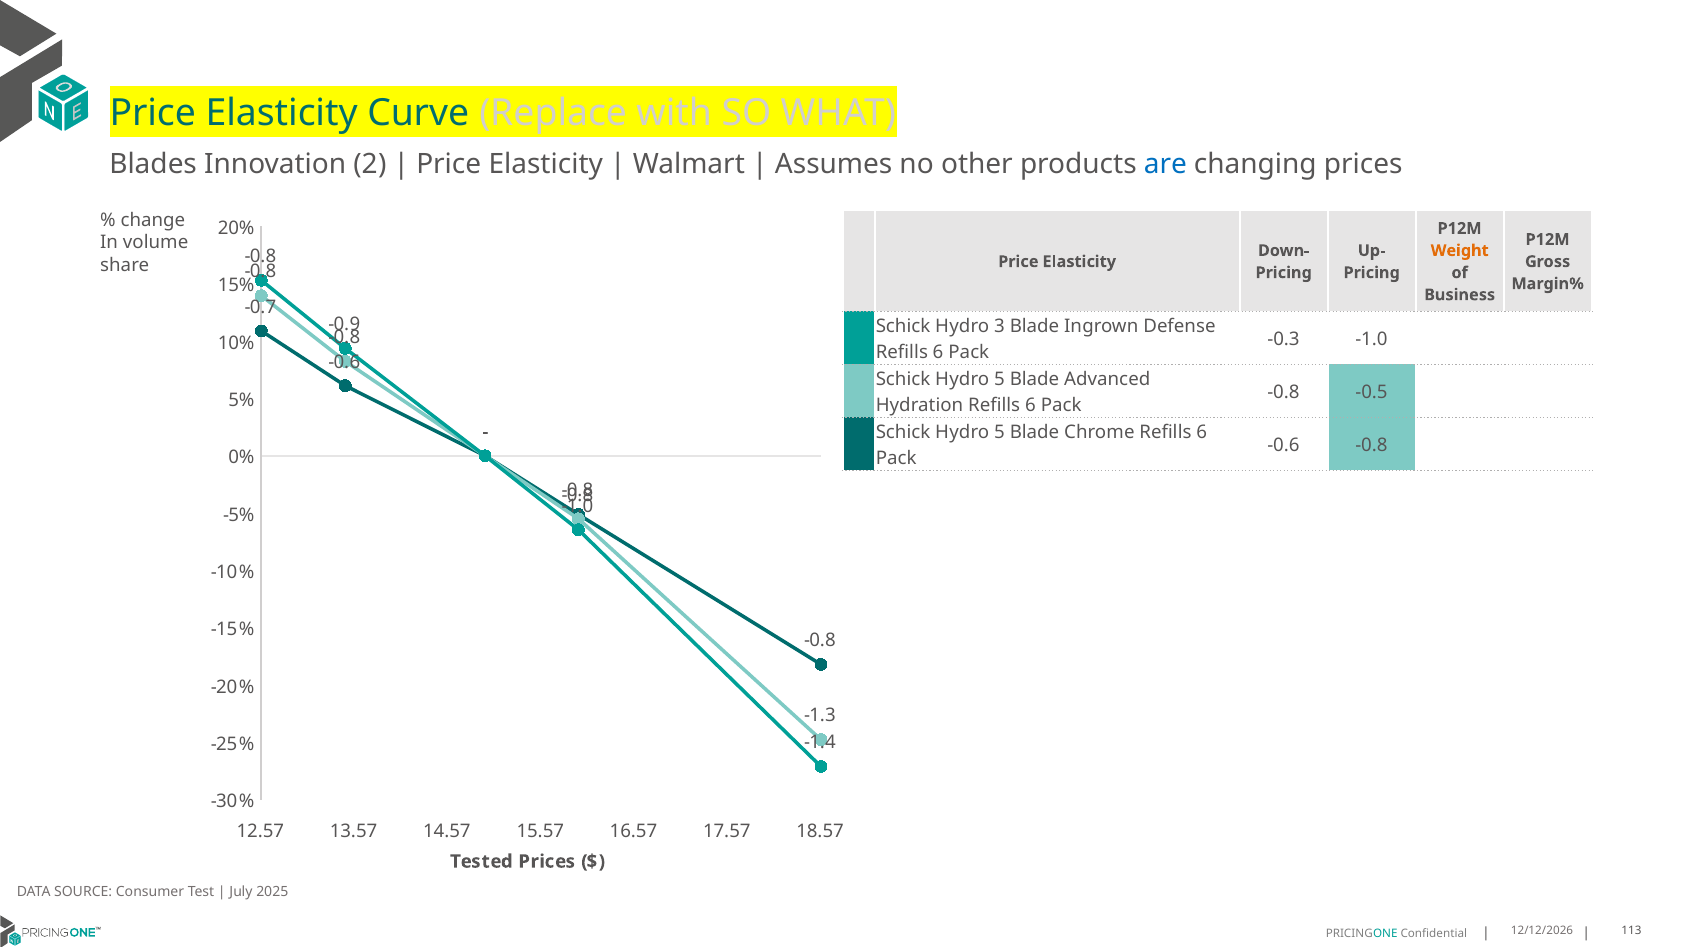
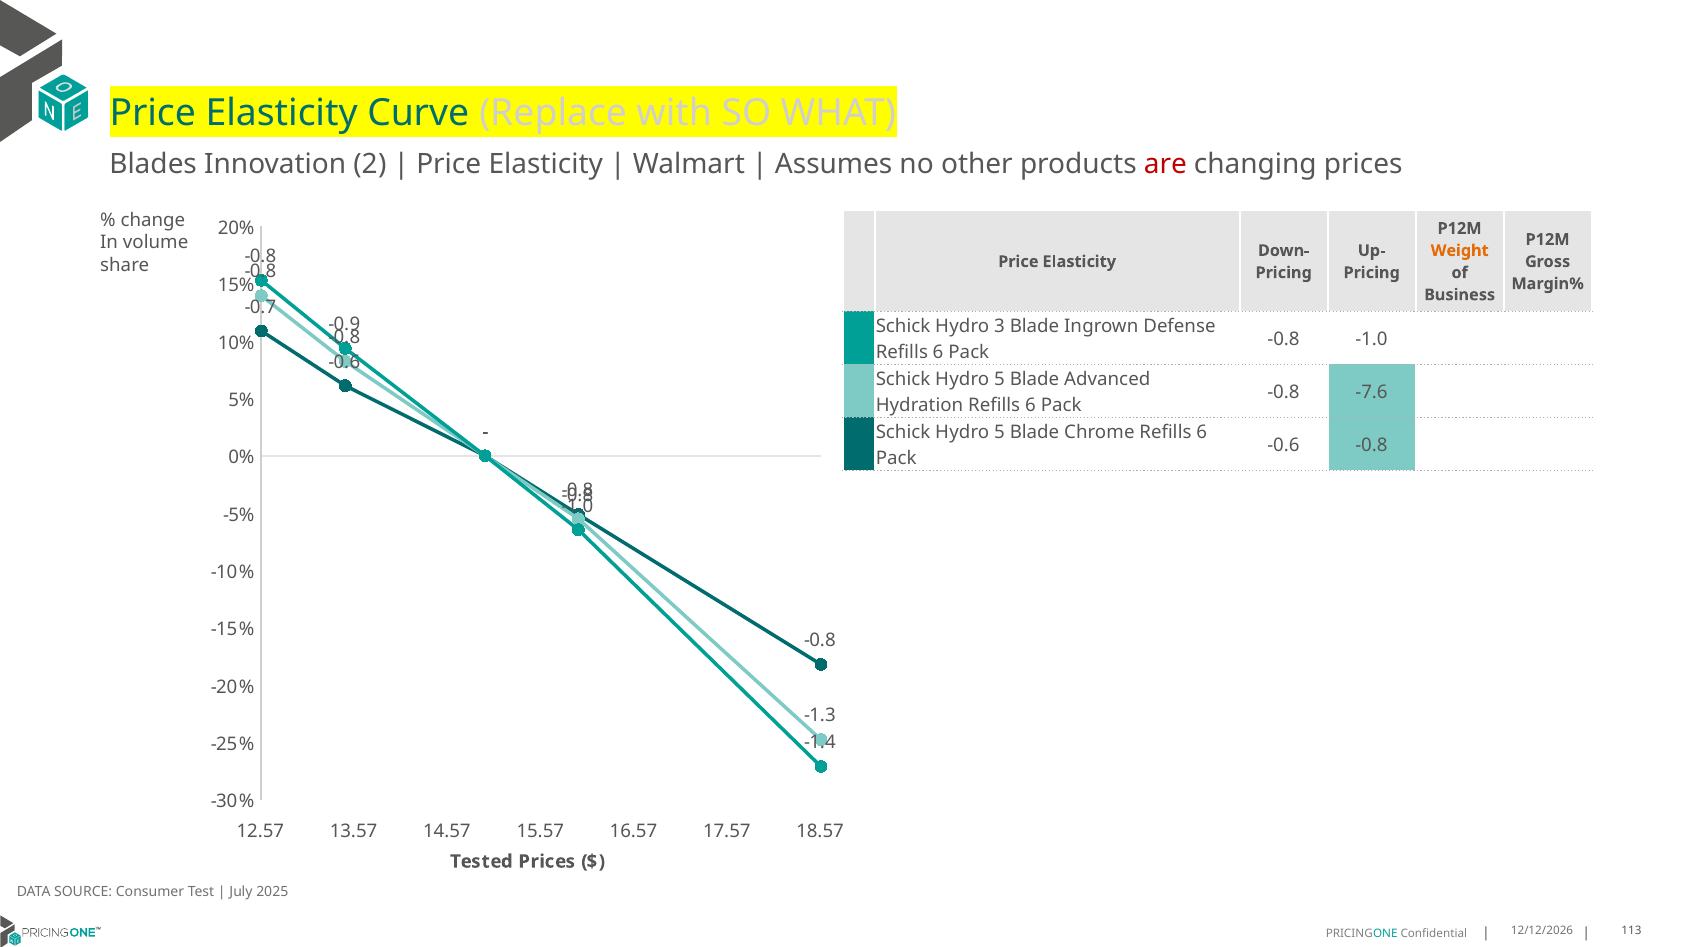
are colour: blue -> red (1165, 164)
-0.3: -0.3 -> -0.8 (1283, 339)
-0.5: -0.5 -> -7.6 (1371, 392)
